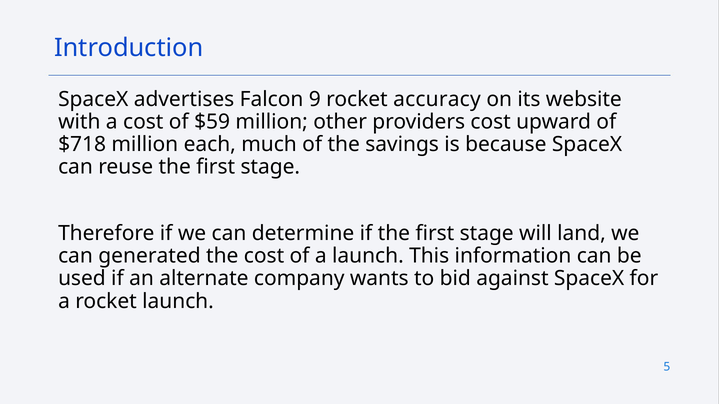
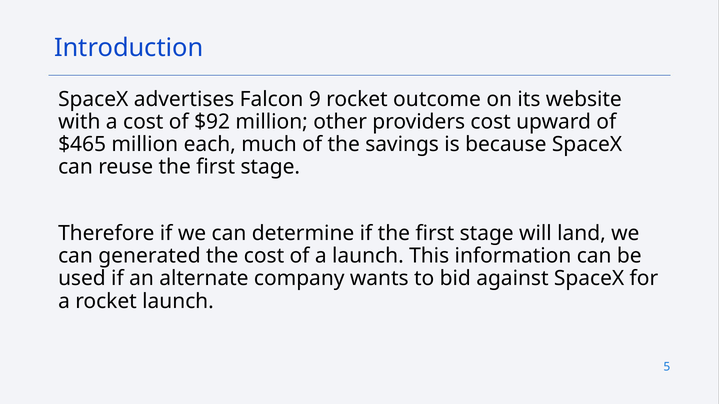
accuracy: accuracy -> outcome (437, 99)
$59: $59 -> $92 (212, 122)
$718: $718 -> $465 (82, 145)
